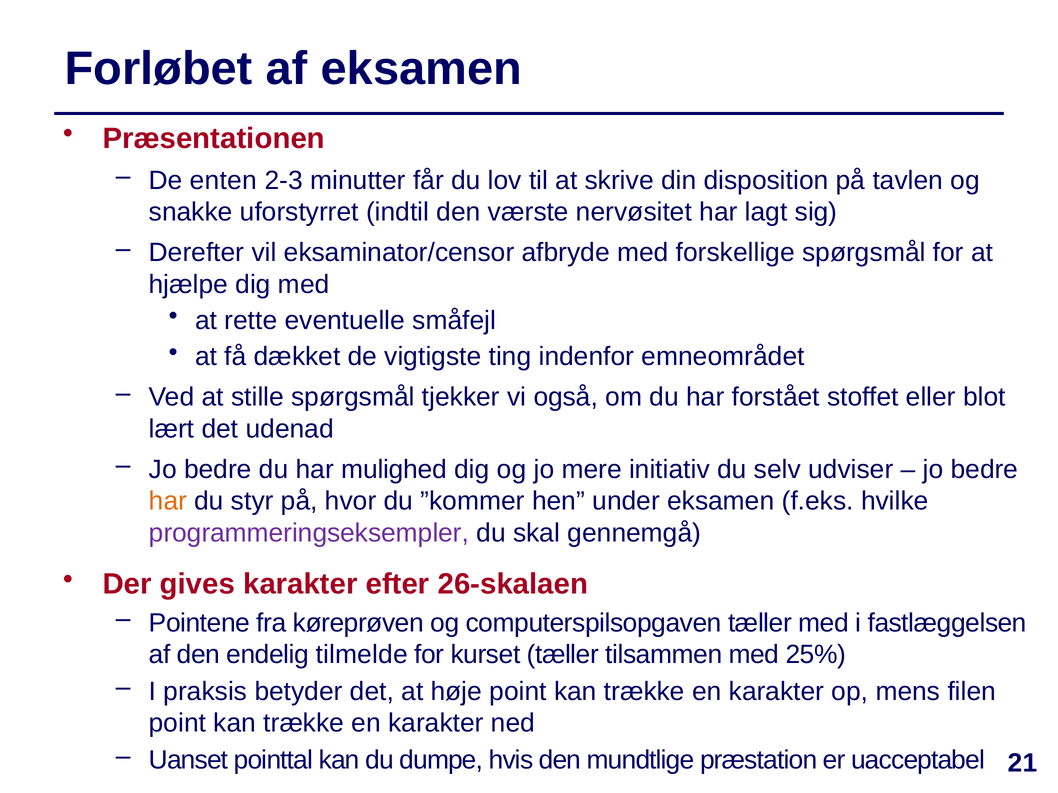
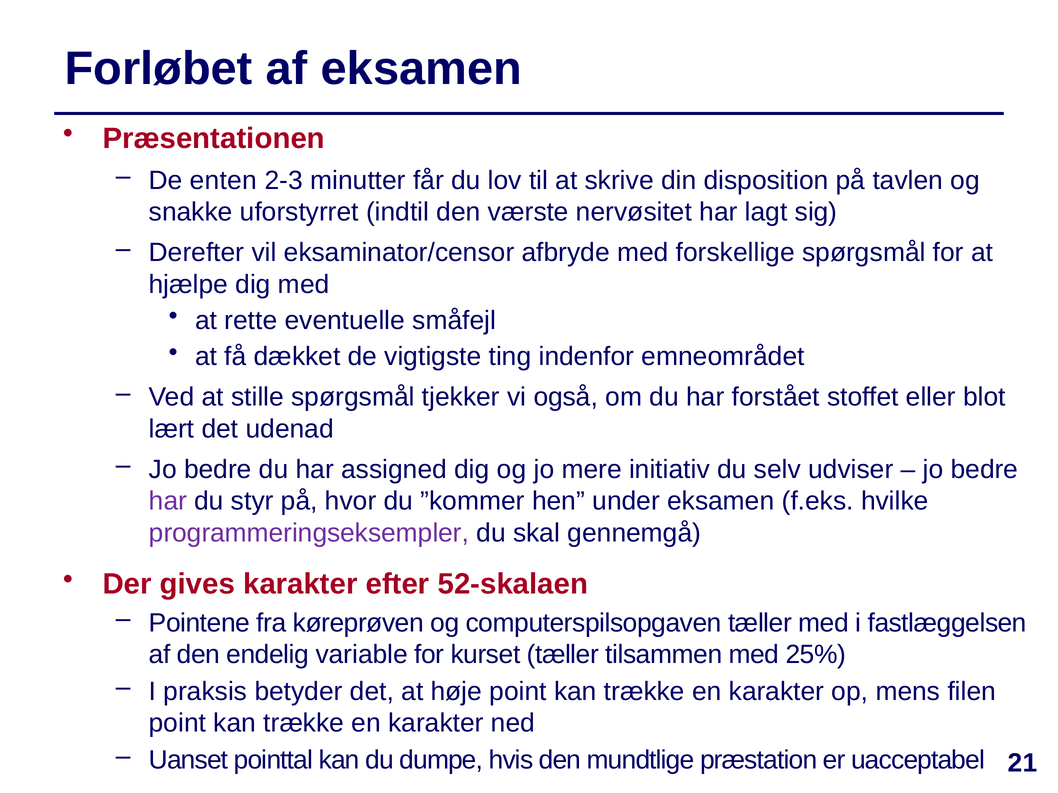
mulighed: mulighed -> assigned (394, 470)
har colour: orange -> purple (168, 502)
26-skalaen: 26-skalaen -> 52-skalaen (513, 585)
tilmelde: tilmelde -> variable (362, 655)
